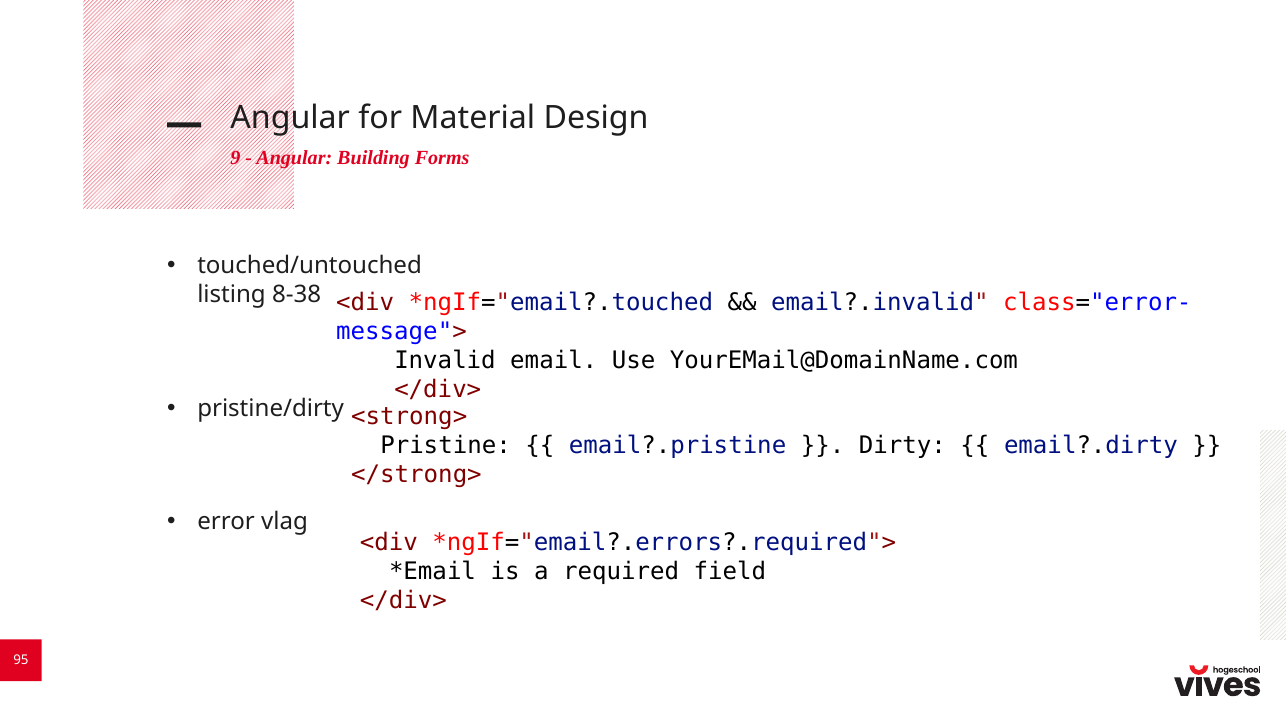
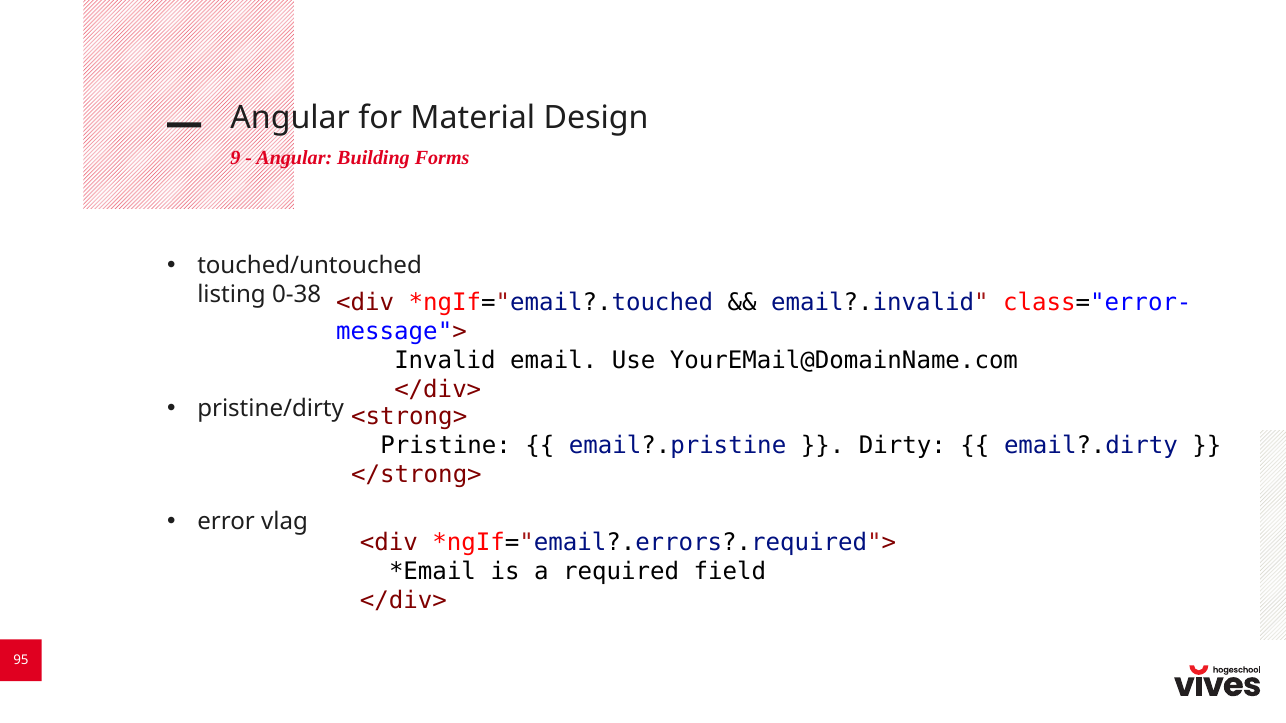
8-38: 8-38 -> 0-38 (297, 295)
